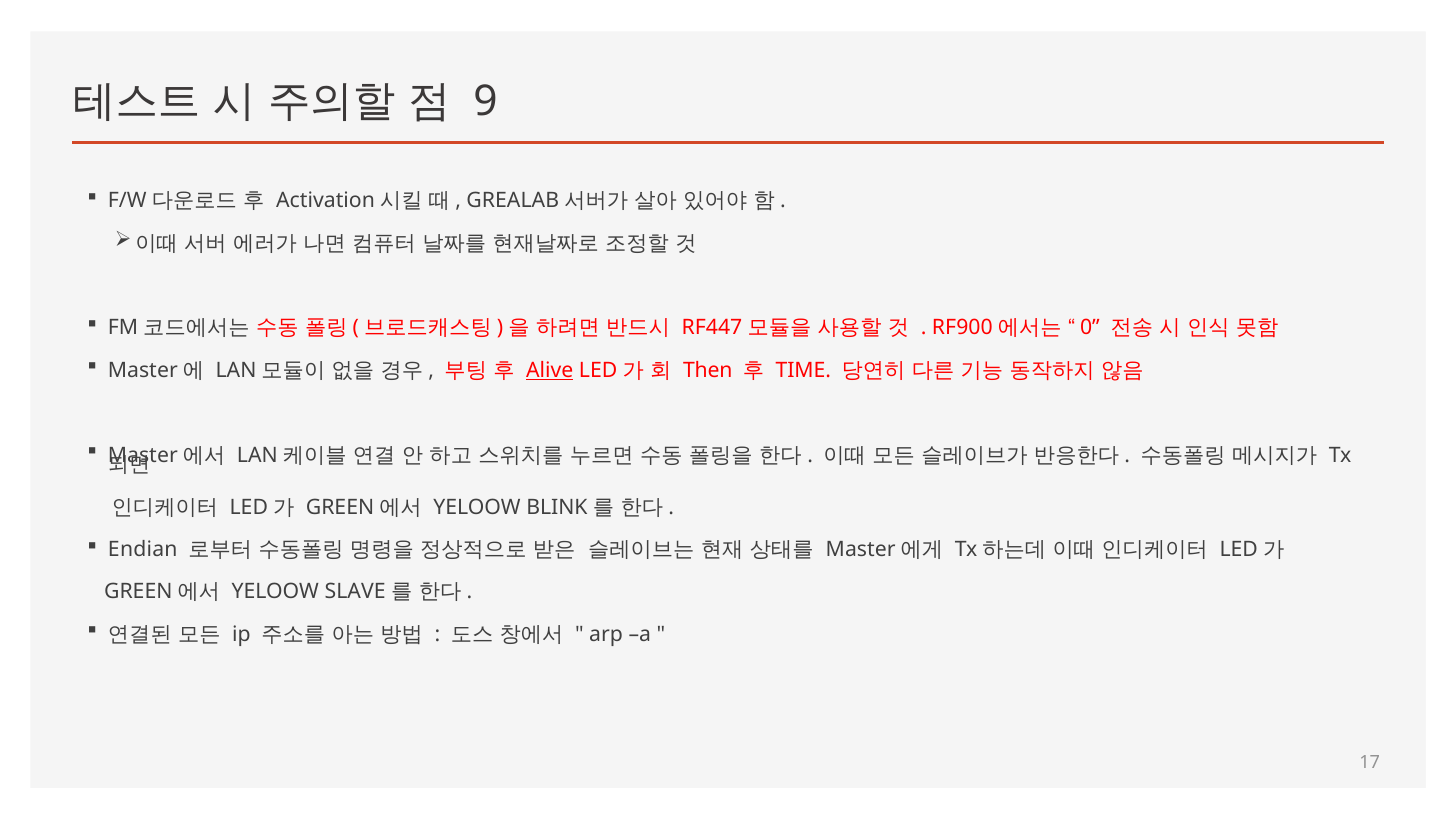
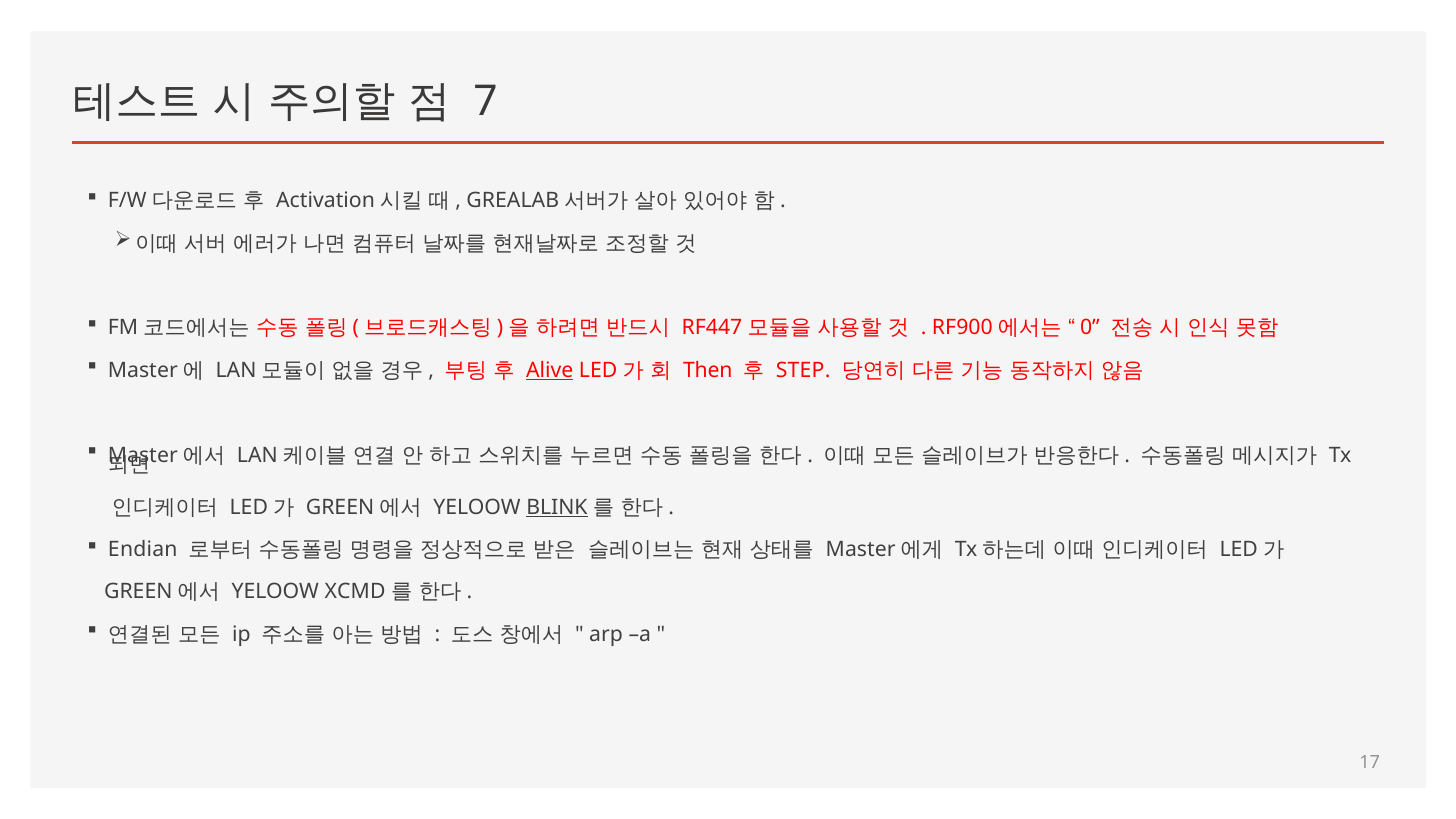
9: 9 -> 7 (486, 102)
TIME: TIME -> STEP (803, 370)
BLINK underline: none -> present (557, 507)
SLAVE: SLAVE -> XCMD (355, 592)
